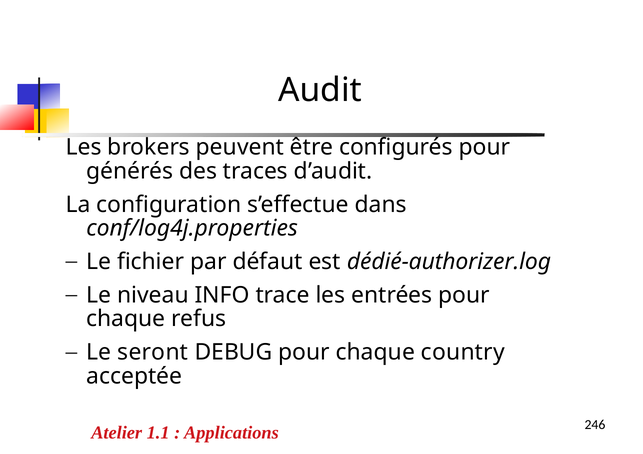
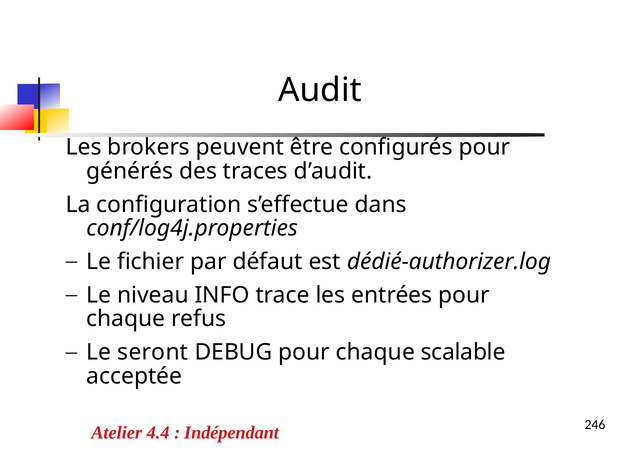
country: country -> scalable (463, 353)
1.1: 1.1 -> 4.4 (158, 433)
Applications: Applications -> Indépendant (232, 433)
